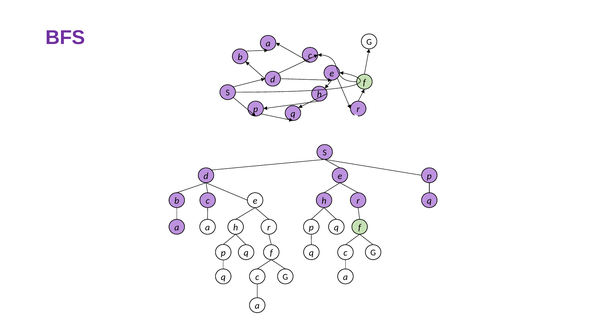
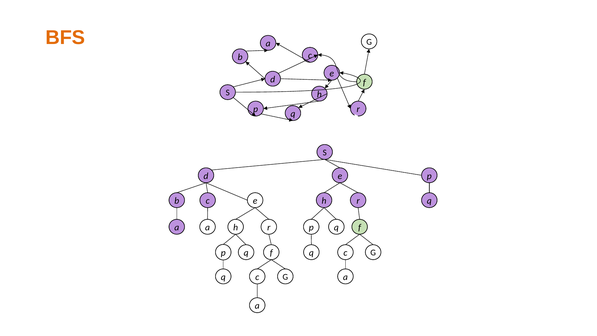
BFS colour: purple -> orange (65, 38)
